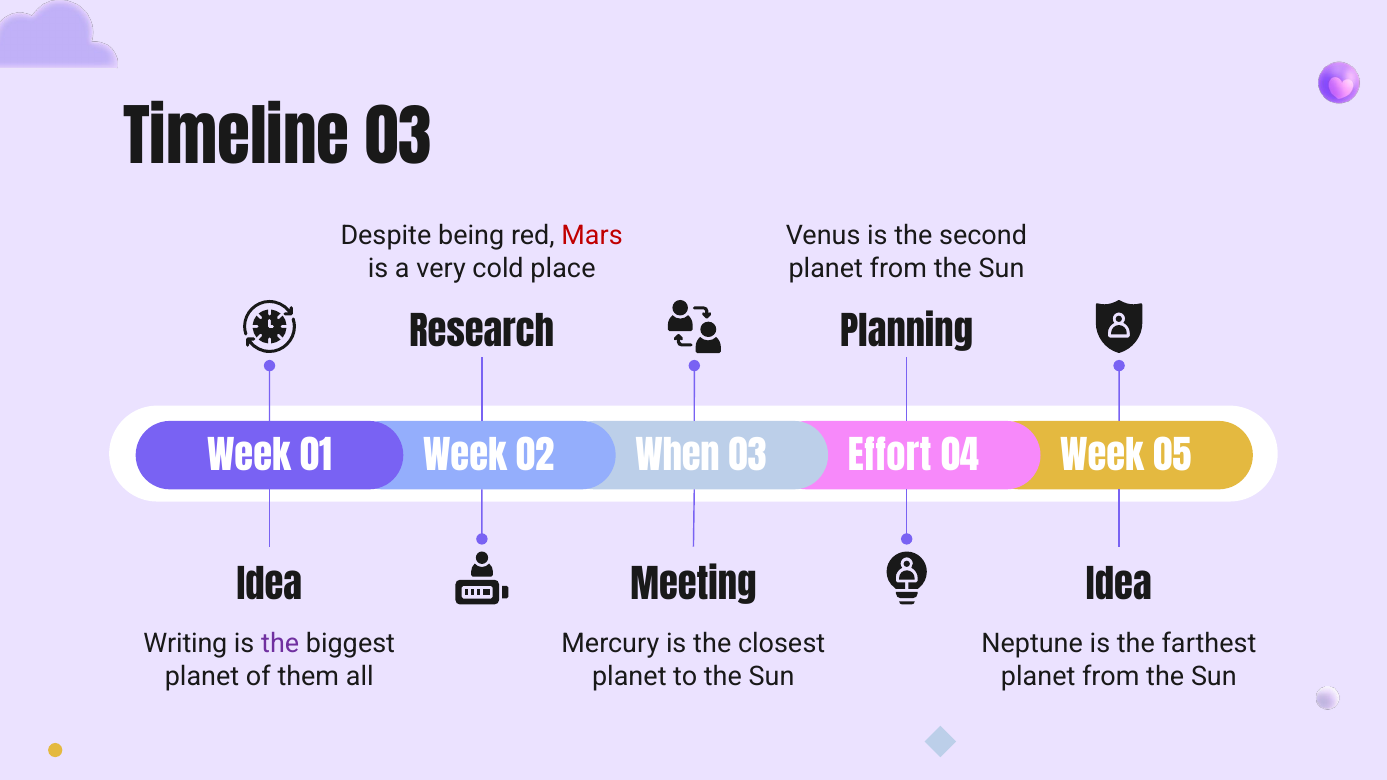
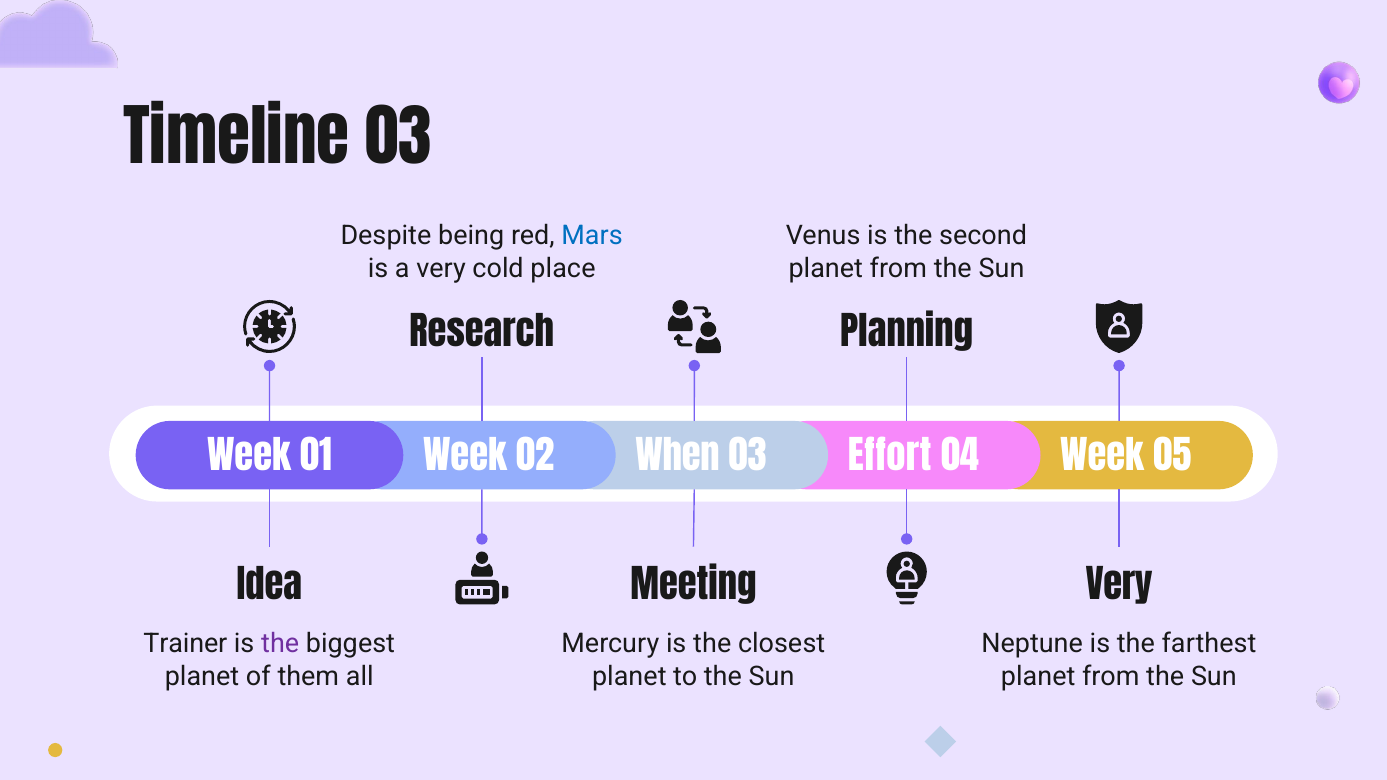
Mars colour: red -> blue (592, 236)
Idea: Idea -> Very (1119, 587)
Writing: Writing -> Trainer (185, 644)
